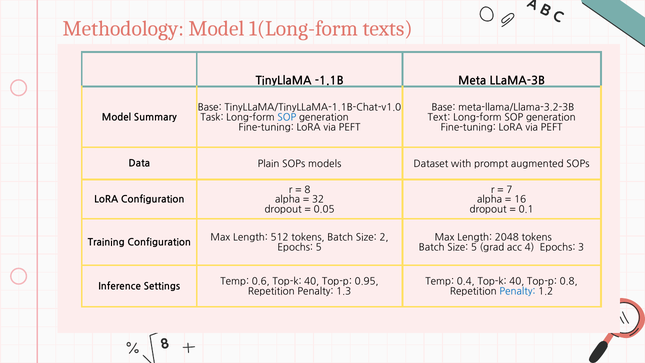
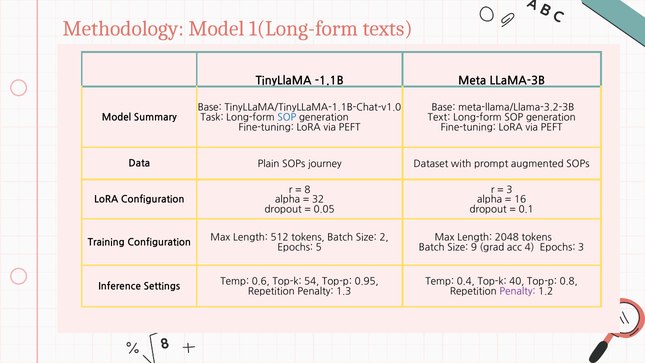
models: models -> journey (325, 164)
7: 7 -> 3 (509, 190)
Size 5: 5 -> 9 (474, 247)
0.6 Top-k 40: 40 -> 54 (312, 281)
Penalty colour: blue -> purple (517, 291)
